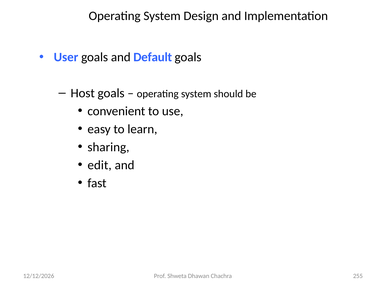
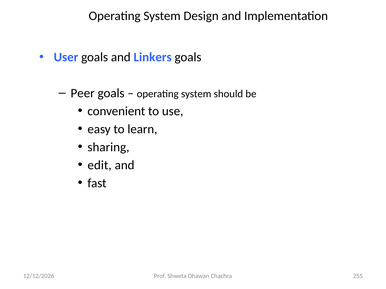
Default: Default -> Linkers (153, 57)
Host: Host -> Peer (83, 93)
